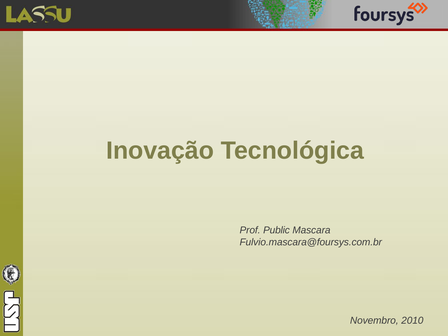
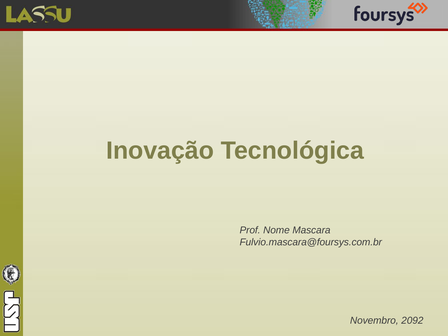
Public: Public -> Nome (276, 230)
2010: 2010 -> 2092 (412, 321)
